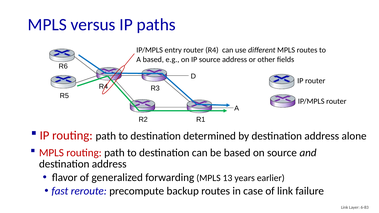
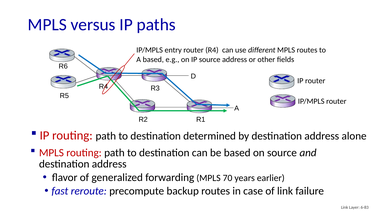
13: 13 -> 70 (228, 178)
